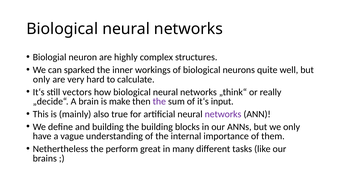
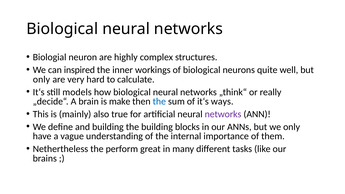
sparked: sparked -> inspired (79, 70)
vectors: vectors -> models (77, 92)
the colour: purple -> blue (159, 102)
input: input -> ways (222, 102)
